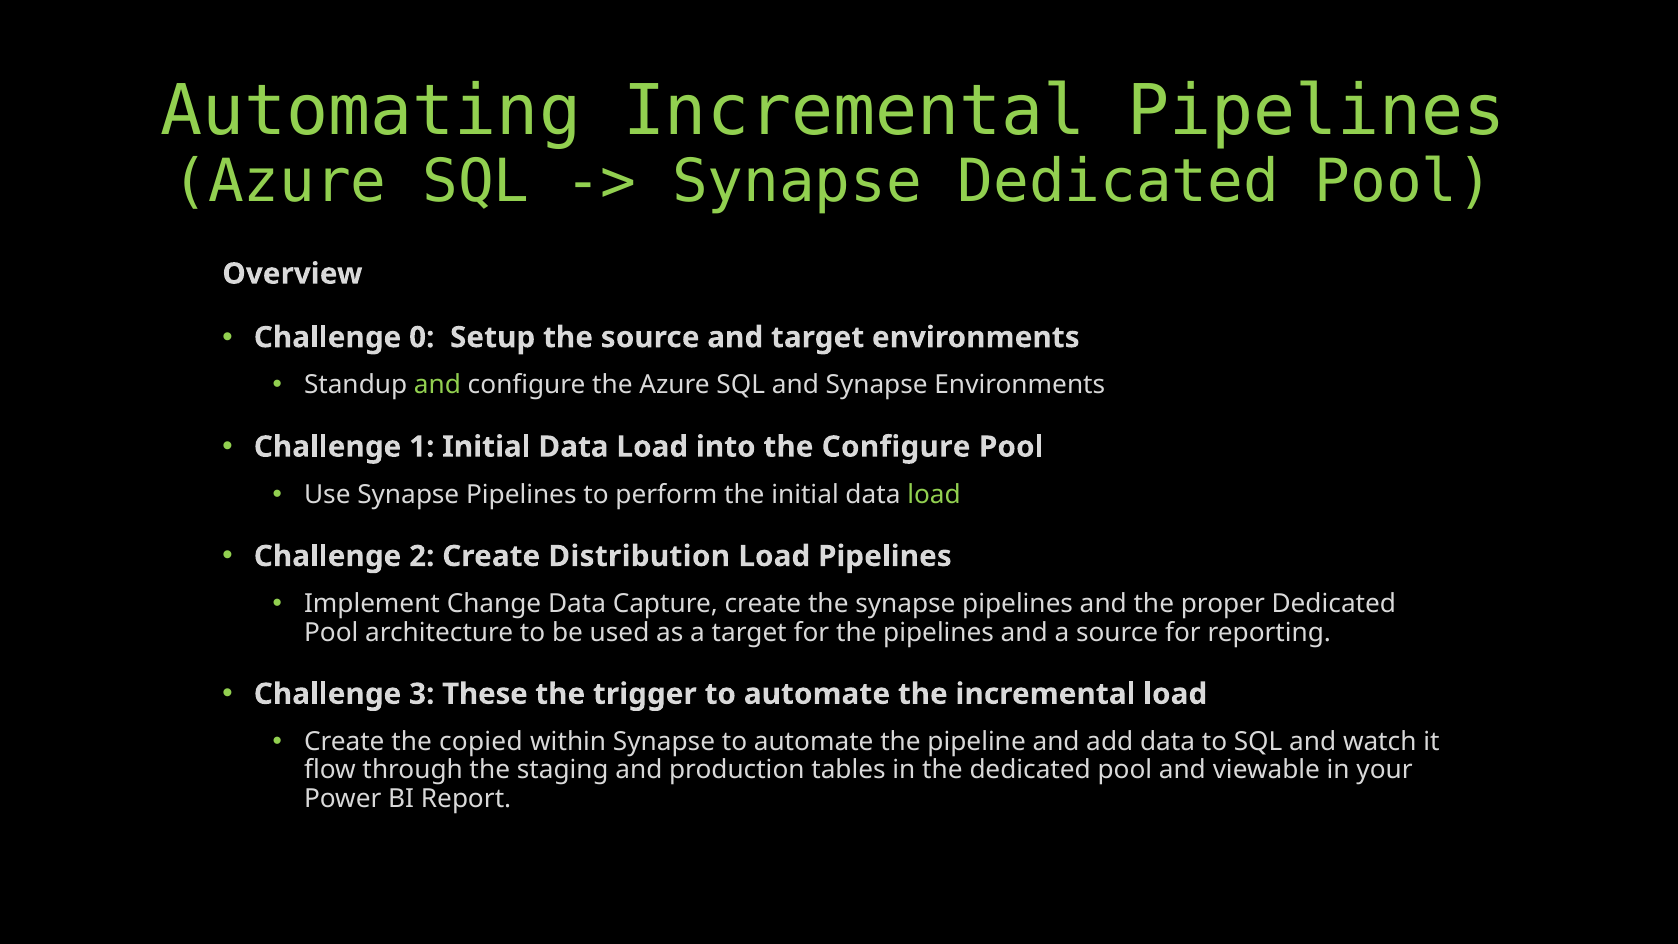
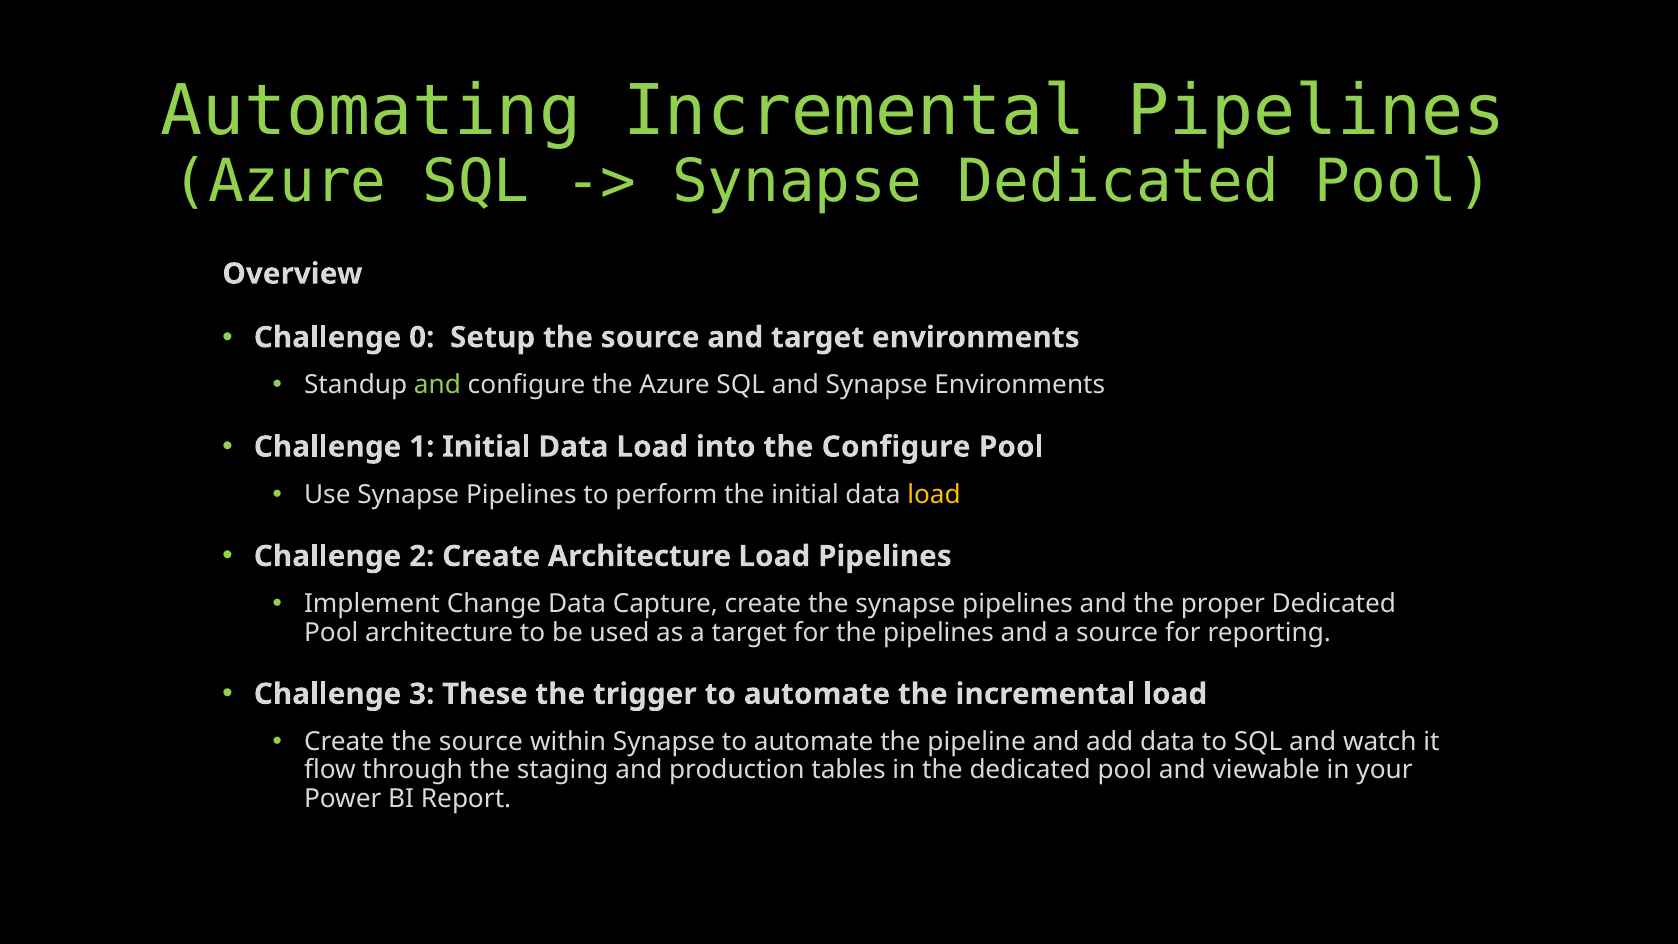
load colour: light green -> yellow (934, 495)
Create Distribution: Distribution -> Architecture (640, 556)
Create the copied: copied -> source (481, 742)
